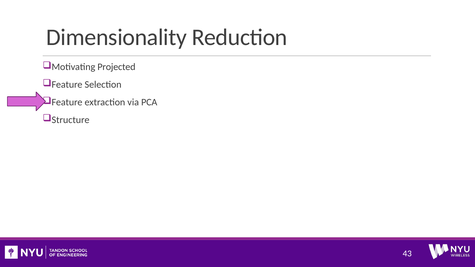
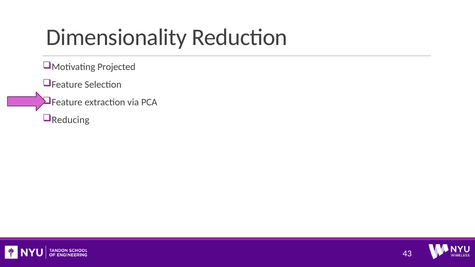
Structure: Structure -> Reducing (71, 120)
